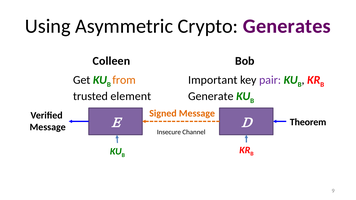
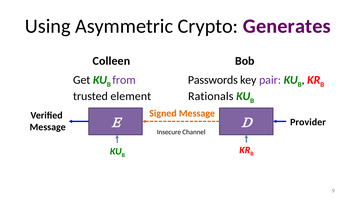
from colour: orange -> purple (124, 80)
Important: Important -> Passwords (213, 80)
Generate: Generate -> Rationals (211, 96)
Theorem: Theorem -> Provider (308, 122)
